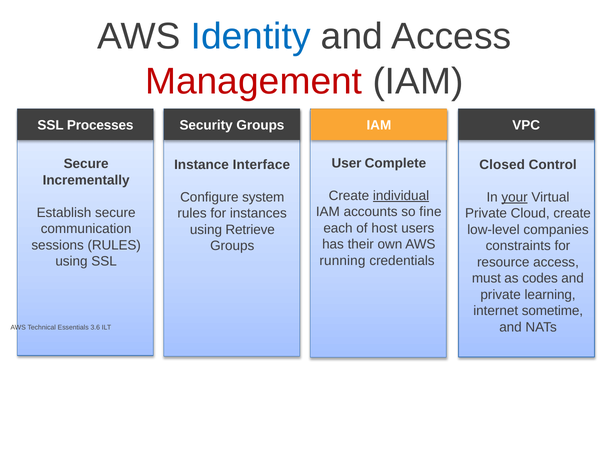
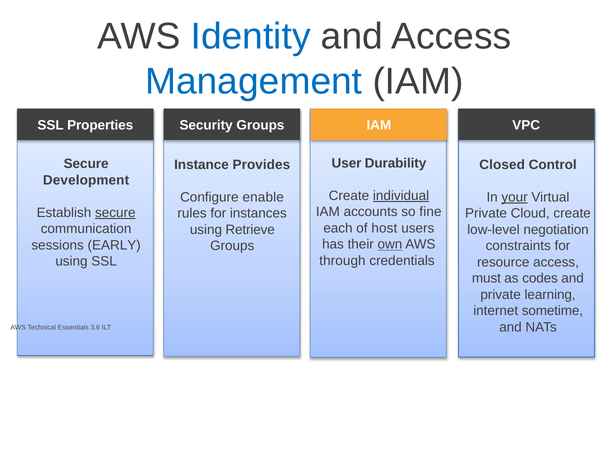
Management colour: red -> blue (254, 81)
Processes: Processes -> Properties (100, 125)
Complete: Complete -> Durability (396, 163)
Interface: Interface -> Provides (261, 164)
Incrementally: Incrementally -> Development (86, 180)
system: system -> enable (263, 197)
secure underline: none -> present (115, 212)
companies: companies -> negotiation (556, 230)
own underline: none -> present (390, 244)
sessions RULES: RULES -> EARLY (114, 245)
running: running -> through (342, 261)
